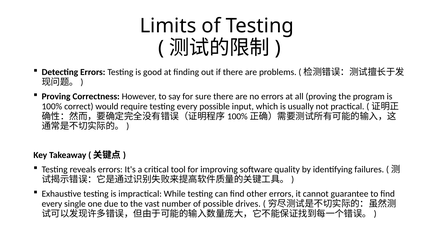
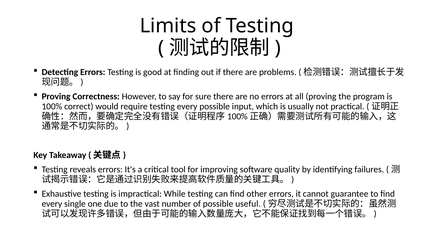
drives: drives -> useful (248, 204)
